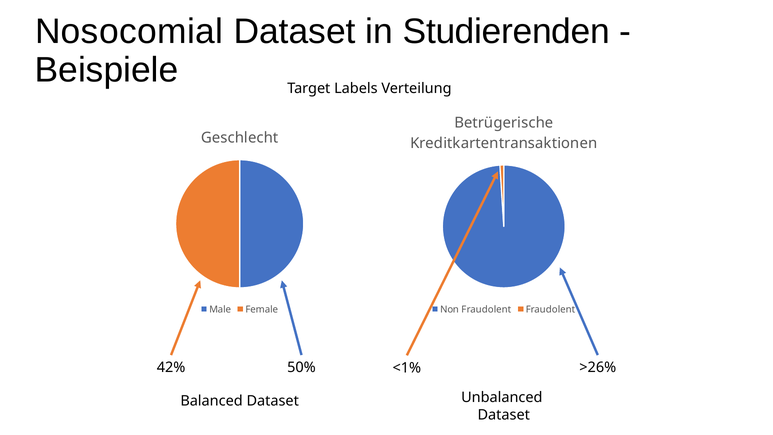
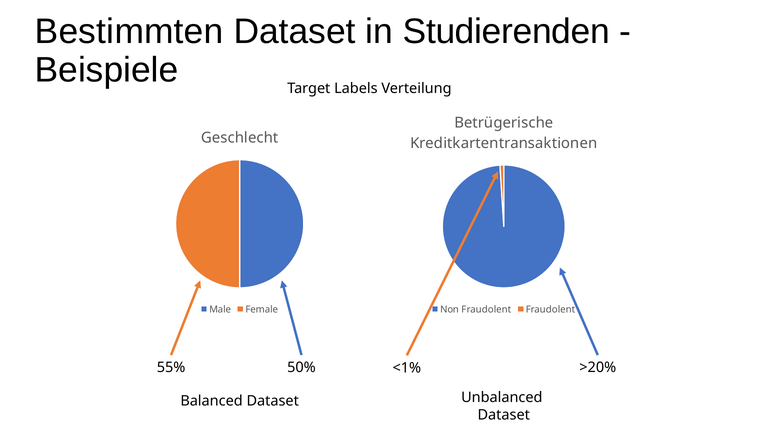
Nosocomial: Nosocomial -> Bestimmten (129, 32)
42%: 42% -> 55% (171, 367)
>26%: >26% -> >20% (598, 367)
